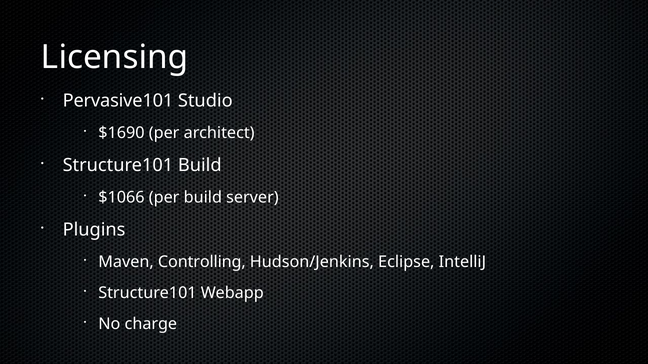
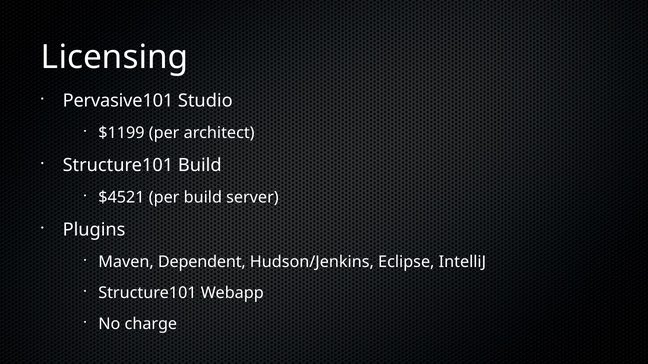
$1690: $1690 -> $1199 (121, 133)
$1066: $1066 -> $4521 (121, 198)
Controlling: Controlling -> Dependent (202, 262)
